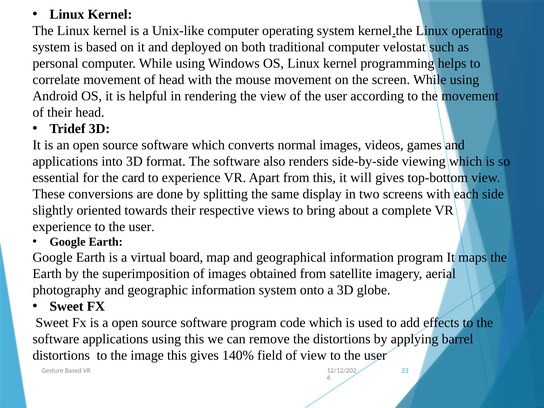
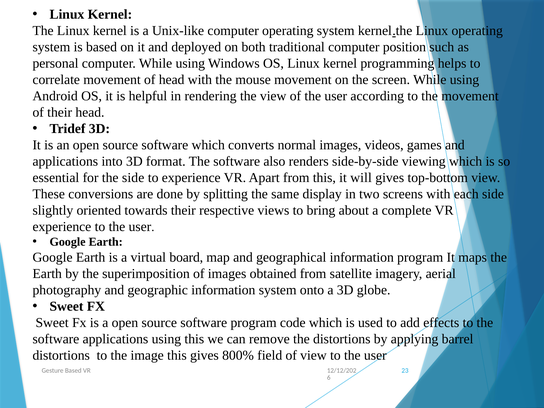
velostat: velostat -> position (404, 47)
the card: card -> side (133, 178)
140%: 140% -> 800% (238, 355)
